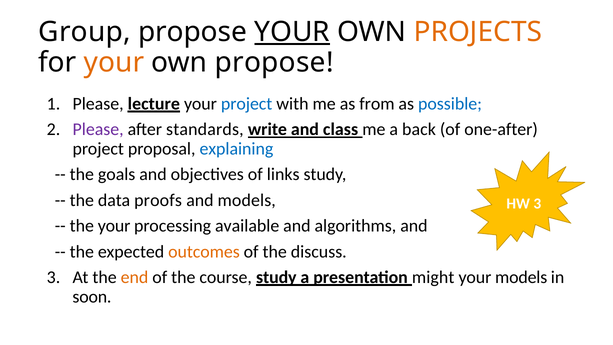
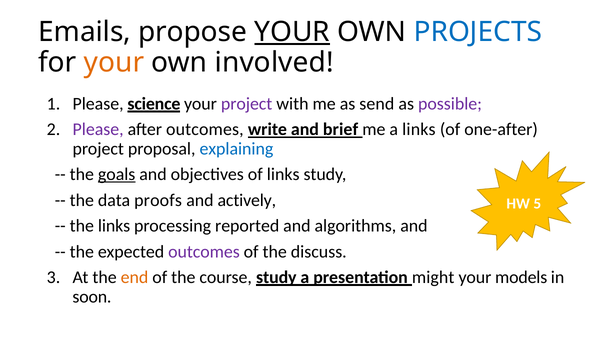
Group: Group -> Emails (85, 32)
PROJECTS colour: orange -> blue (478, 32)
own propose: propose -> involved (274, 62)
lecture: lecture -> science (154, 104)
project colour: blue -> purple (247, 104)
from: from -> send (377, 104)
possible colour: blue -> purple (450, 104)
after standards: standards -> outcomes (205, 129)
class: class -> brief (341, 129)
a back: back -> links (419, 129)
goals underline: none -> present (117, 174)
and models: models -> actively (247, 200)
HW 3: 3 -> 5 (537, 204)
the your: your -> links (114, 226)
available: available -> reported (247, 226)
outcomes colour: orange -> purple (204, 251)
